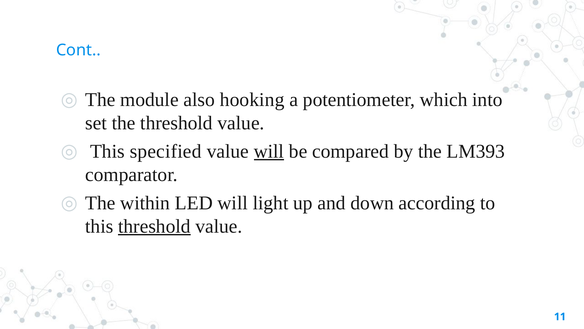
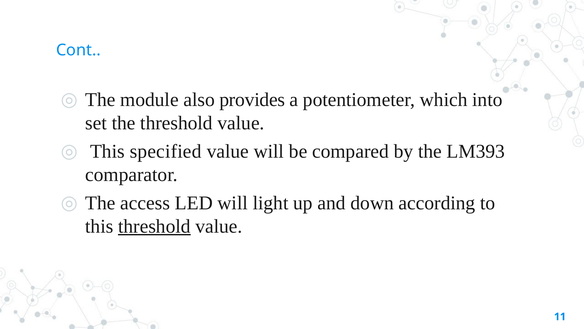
hooking: hooking -> provides (252, 99)
will underline: present -> none (269, 151)
within: within -> access (145, 203)
